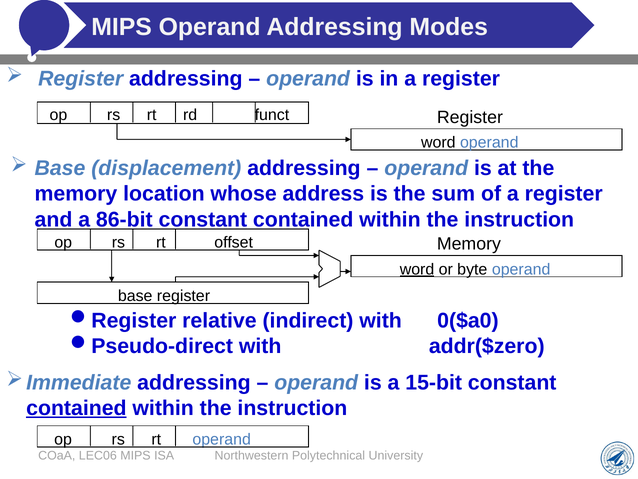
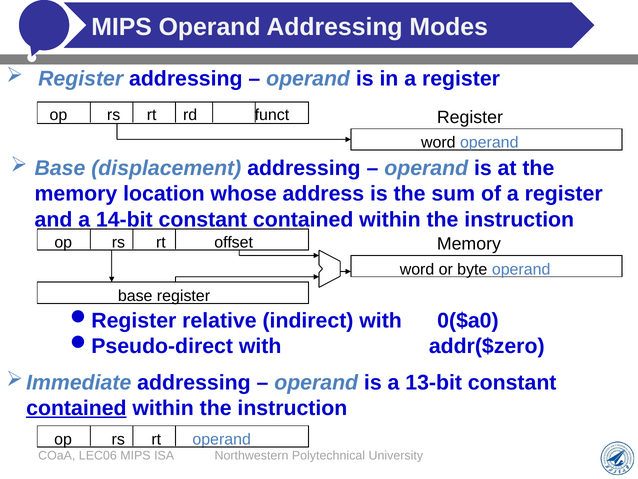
86-bit: 86-bit -> 14-bit (124, 219)
word underline: present -> none (417, 269)
15-bit: 15-bit -> 13-bit (434, 382)
